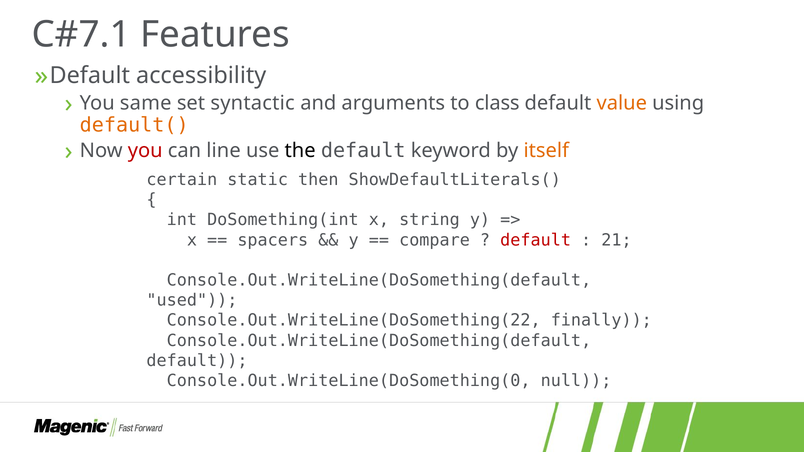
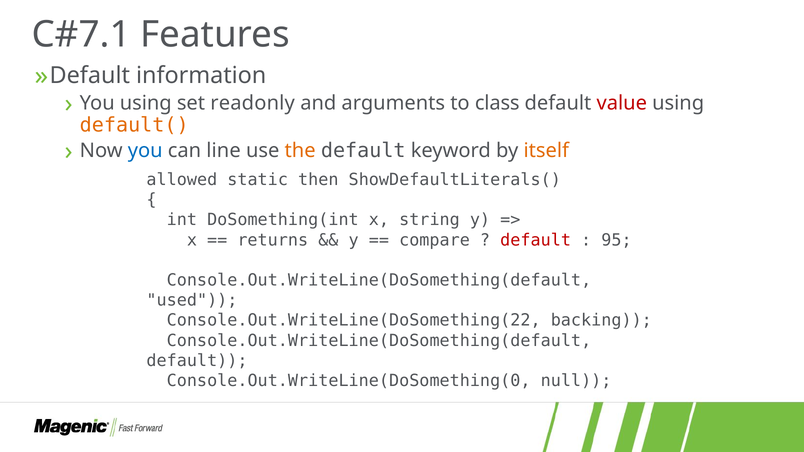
accessibility: accessibility -> information (201, 76)
You same: same -> using (146, 103)
syntactic: syntactic -> readonly (253, 103)
value colour: orange -> red (622, 103)
you colour: red -> blue (145, 151)
the colour: black -> orange (300, 151)
certain: certain -> allowed (182, 180)
spacers: spacers -> returns (273, 240)
21: 21 -> 95 (616, 240)
finally: finally -> backing (601, 321)
